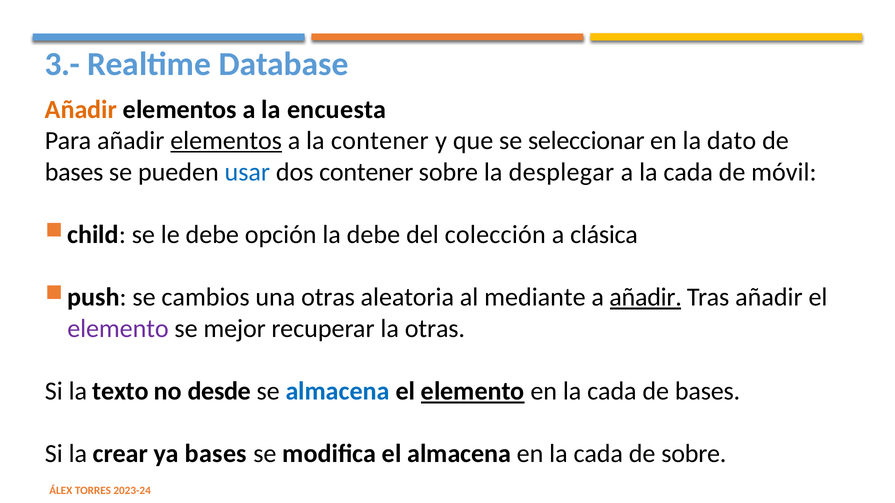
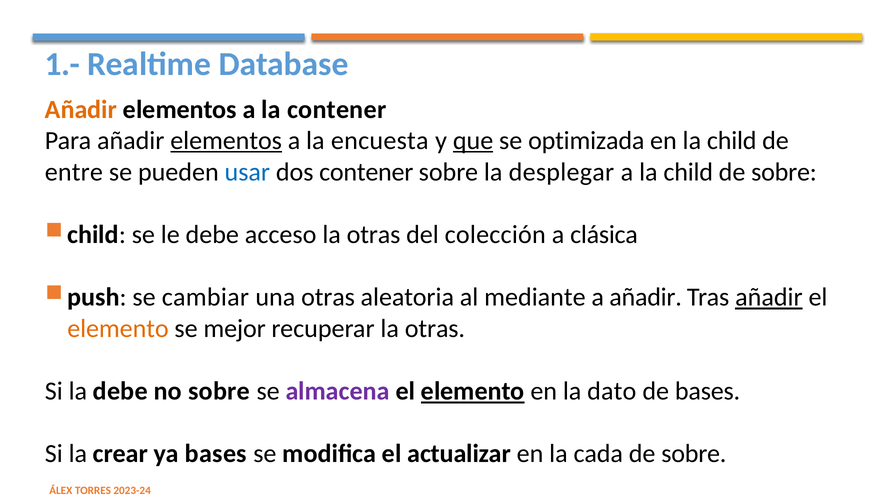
3.-: 3.- -> 1.- (62, 64)
la encuesta: encuesta -> contener (337, 110)
la contener: contener -> encuesta (380, 141)
que underline: none -> present (473, 141)
seleccionar: seleccionar -> optimizada (586, 141)
en la dato: dato -> child (732, 141)
bases: bases -> entre (74, 172)
a la cada: cada -> child (688, 172)
móvil: móvil -> sobre (784, 172)
opción: opción -> acceso (281, 235)
debe: debe -> otras (374, 235)
cambios: cambios -> cambiar (205, 298)
añadir underline: present -> none (646, 298)
añadir underline: none -> present (769, 298)
elemento colour: purple -> orange (118, 329)
la texto: texto -> debe (120, 392)
no desde: desde -> sobre (219, 392)
almacena colour: blue -> purple (338, 392)
cada: cada -> dato (612, 392)
el almacena: almacena -> actualizar (459, 454)
